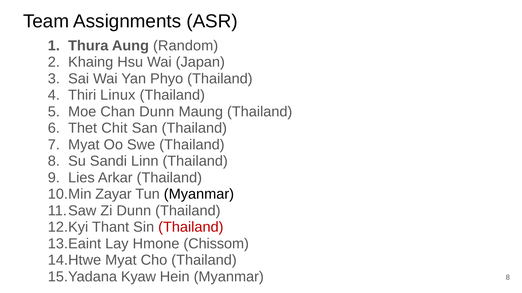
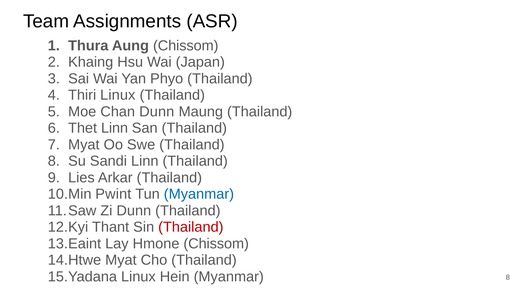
Aung Random: Random -> Chissom (186, 46)
Thet Chit: Chit -> Linn (115, 128)
Zayar: Zayar -> Pwint (113, 195)
Myanmar colour: black -> blue (199, 195)
Kyaw: Kyaw -> Linux (138, 277)
